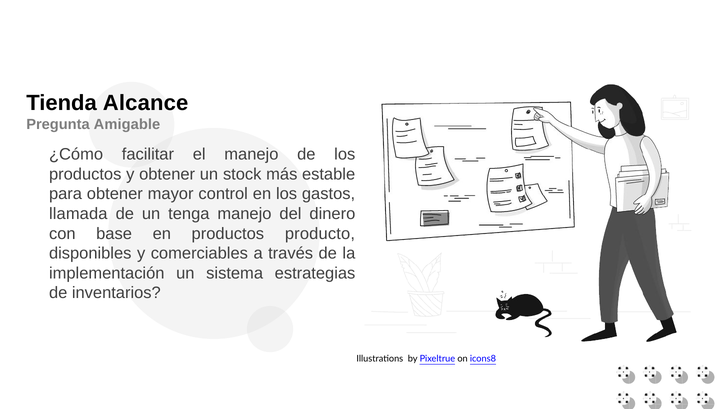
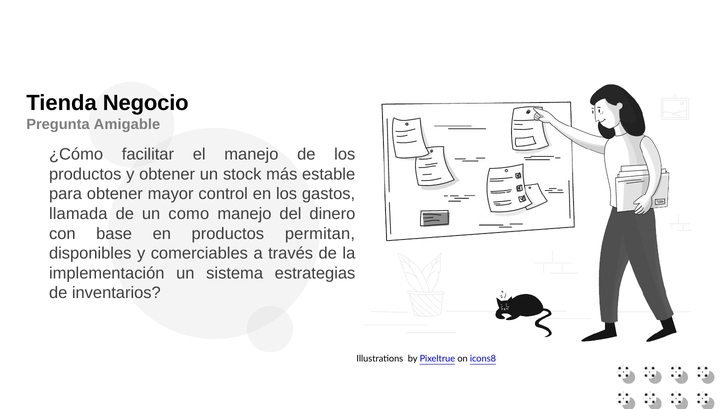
Alcance: Alcance -> Negocio (146, 103)
tenga: tenga -> como (189, 214)
producto: producto -> permitan (320, 234)
